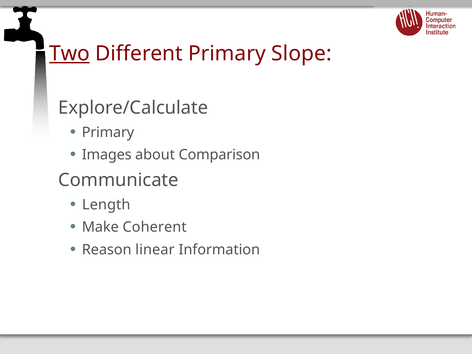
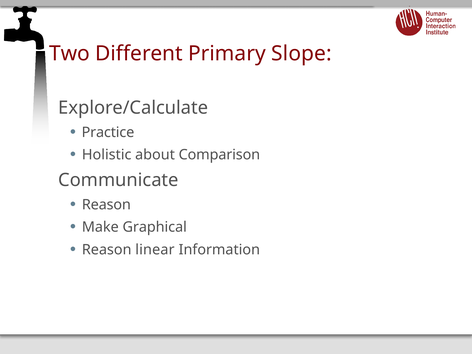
Two underline: present -> none (70, 54)
Primary: Primary -> Practice (108, 132)
Images: Images -> Holistic (107, 155)
Length: Length -> Reason (106, 205)
Coherent: Coherent -> Graphical (155, 227)
